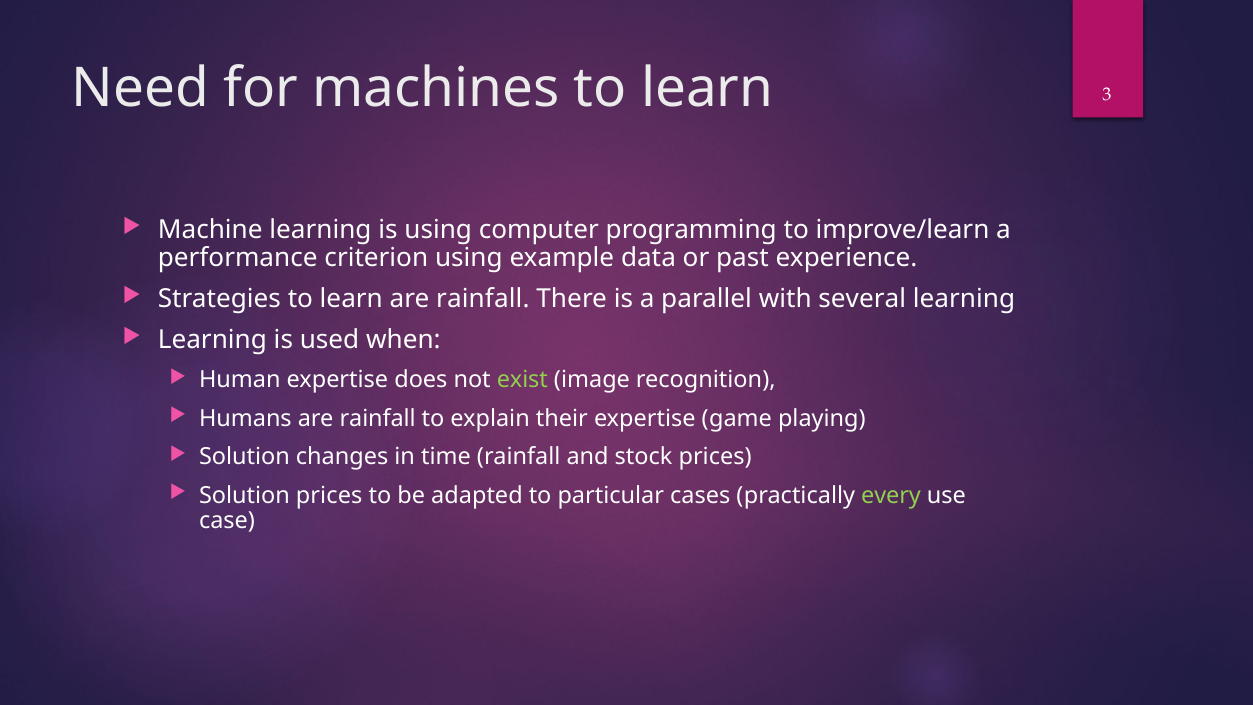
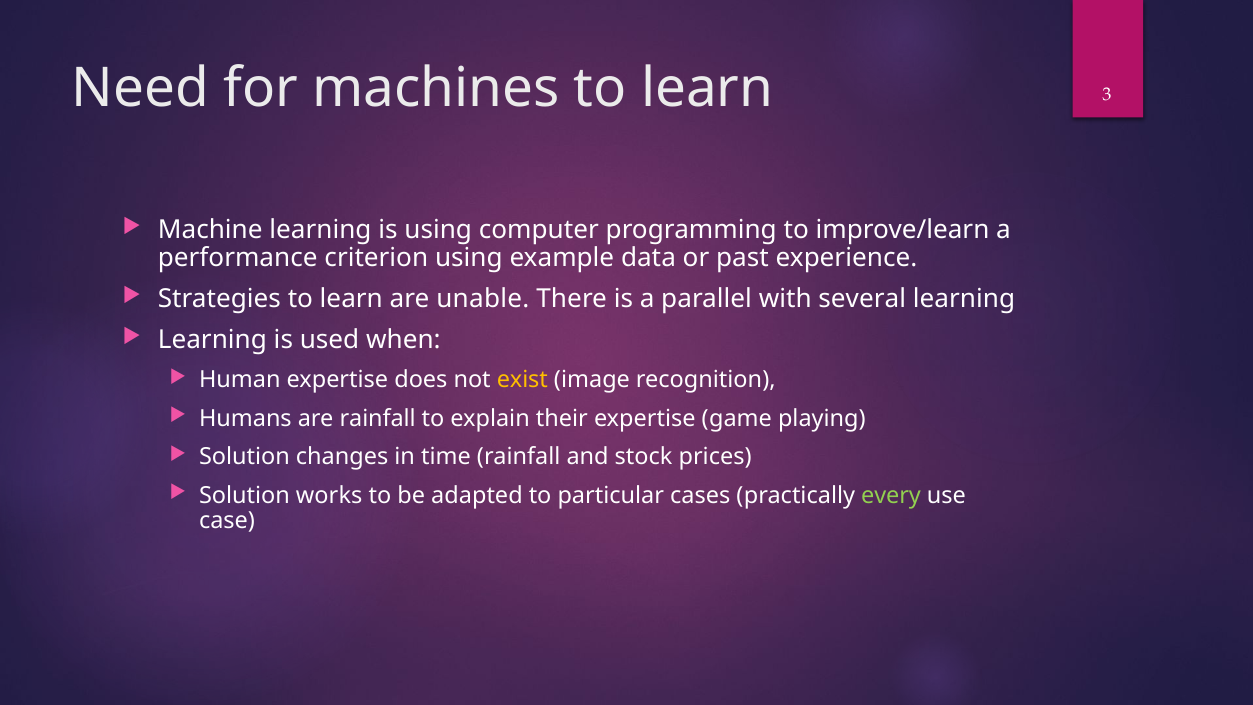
learn are rainfall: rainfall -> unable (483, 299)
exist colour: light green -> yellow (522, 380)
Solution prices: prices -> works (329, 495)
